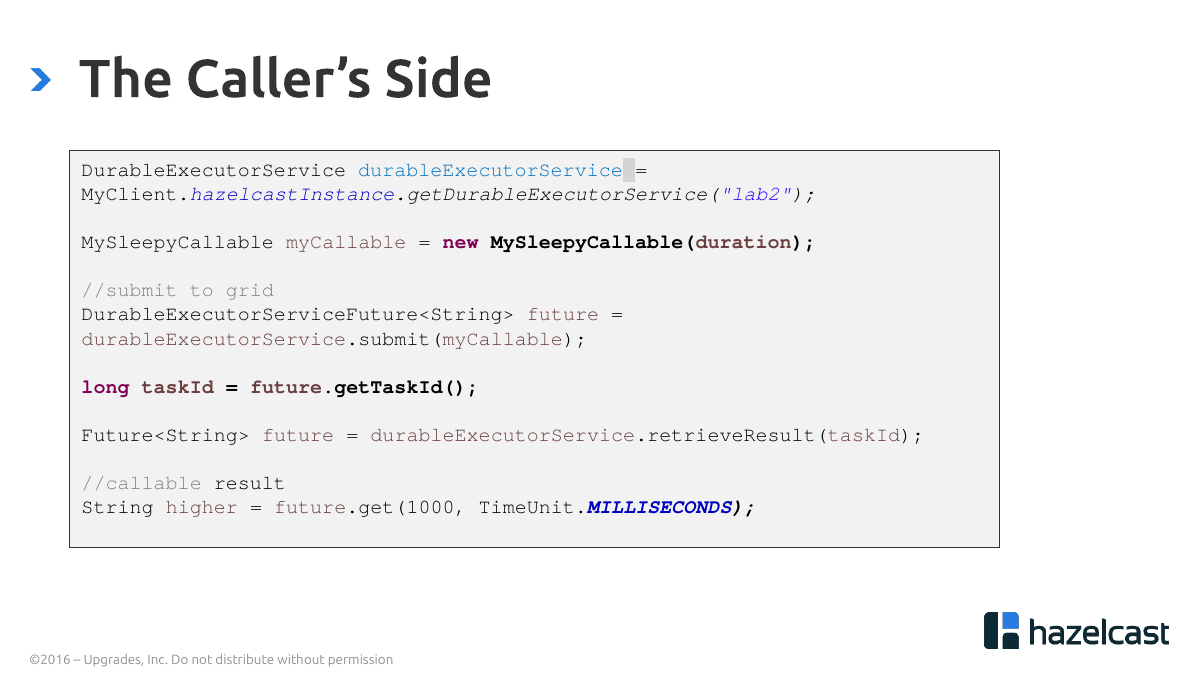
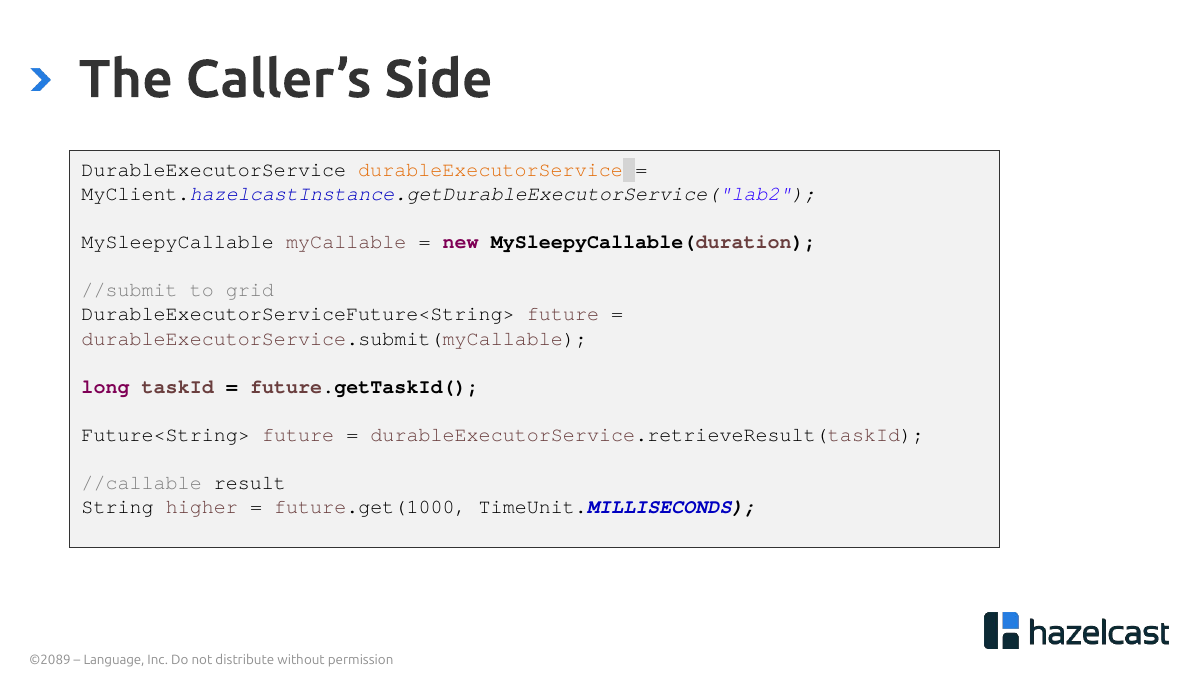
durableExecutorService colour: blue -> orange (491, 170)
©2016: ©2016 -> ©2089 (50, 661)
Upgrades: Upgrades -> Language (114, 661)
